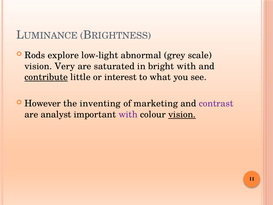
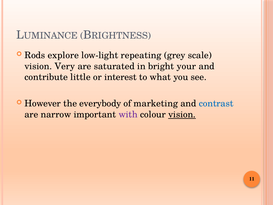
abnormal: abnormal -> repeating (141, 55)
bright with: with -> your (186, 66)
contribute underline: present -> none (46, 77)
inventing: inventing -> everybody (100, 103)
contrast colour: purple -> blue (216, 103)
analyst: analyst -> narrow (56, 114)
